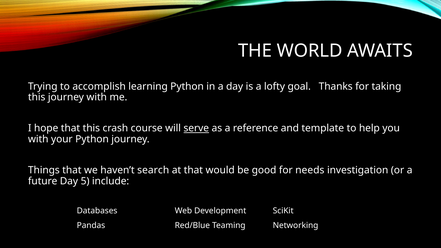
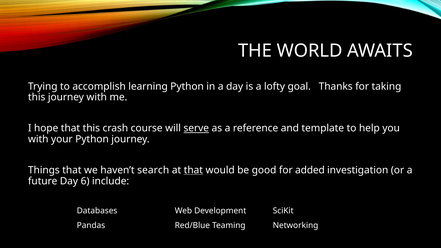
that underline: none -> present (193, 170)
needs: needs -> added (310, 170)
5: 5 -> 6 (85, 181)
